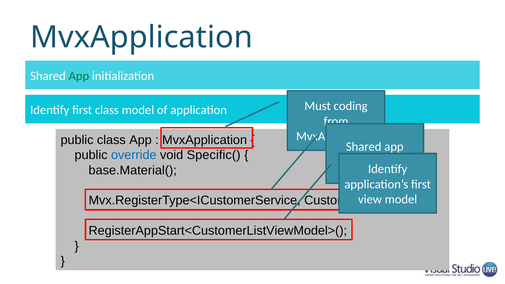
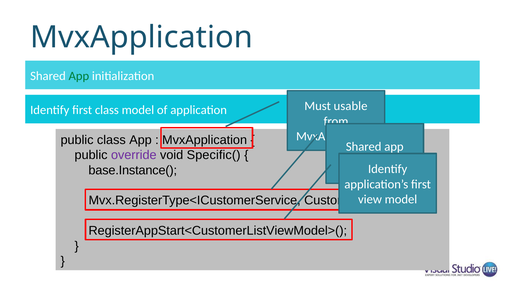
coding: coding -> usable (351, 106)
override colour: blue -> purple (134, 155)
base.Material(: base.Material( -> base.Instance( (133, 170)
